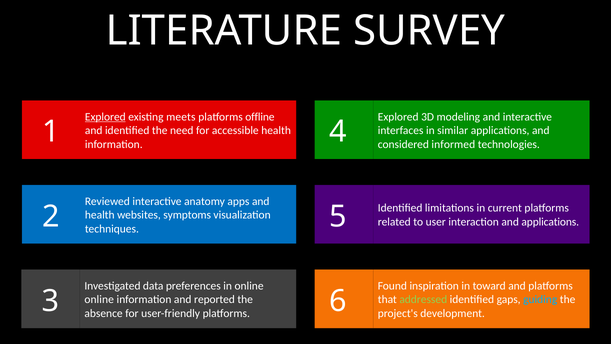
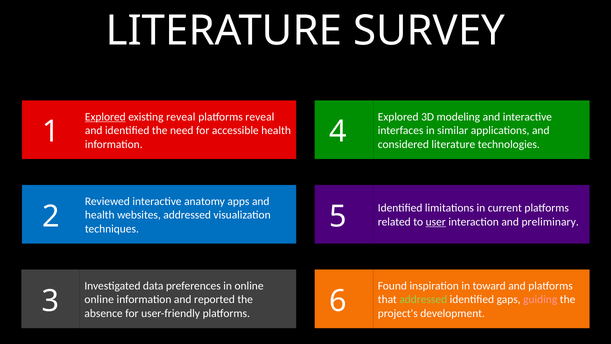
existing meets: meets -> reveal (181, 117)
platforms offline: offline -> reveal (260, 117)
considered informed: informed -> literature (453, 144)
websites symptoms: symptoms -> addressed (187, 215)
user underline: none -> present (436, 222)
and applications: applications -> preliminary (550, 222)
guiding colour: light blue -> pink (540, 299)
